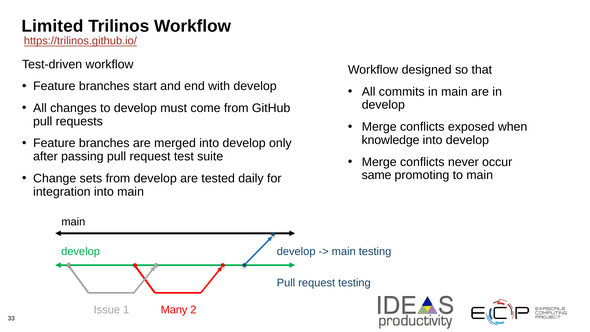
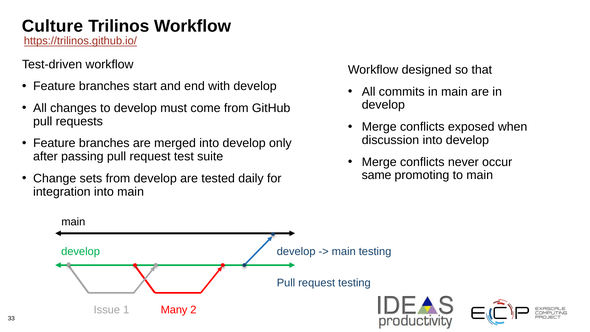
Limited: Limited -> Culture (52, 26)
knowledge: knowledge -> discussion (390, 140)
